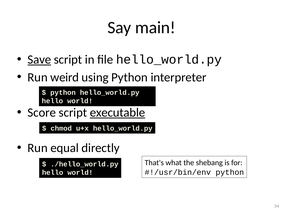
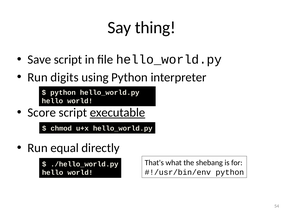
main: main -> thing (155, 27)
Save underline: present -> none (39, 59)
weird: weird -> digits (65, 77)
